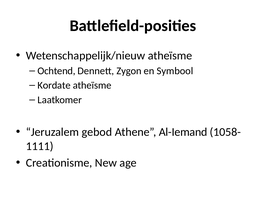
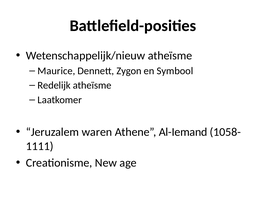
Ochtend: Ochtend -> Maurice (56, 71)
Kordate: Kordate -> Redelijk (54, 86)
gebod: gebod -> waren (97, 132)
